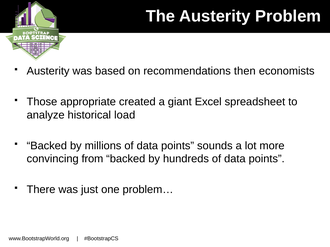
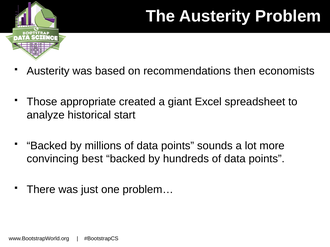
load: load -> start (125, 115)
from: from -> best (92, 159)
